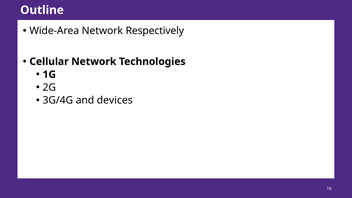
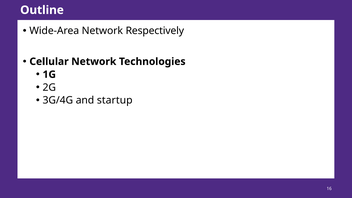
devices: devices -> startup (115, 100)
